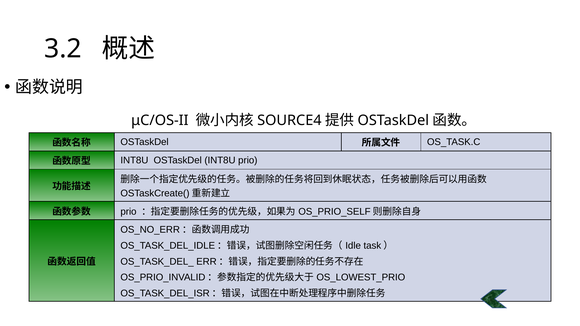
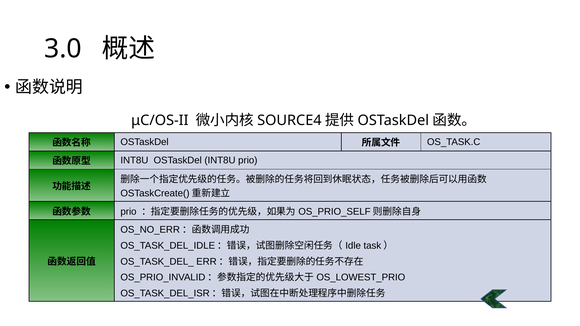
3.2: 3.2 -> 3.0 (63, 49)
